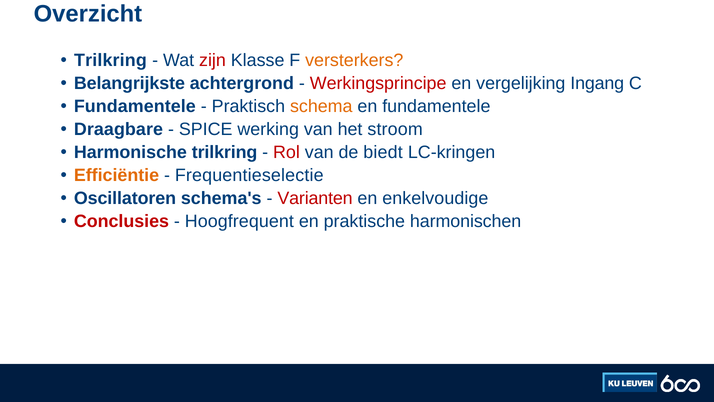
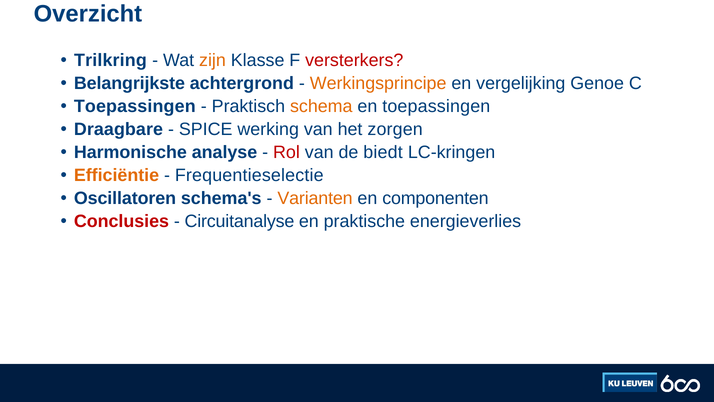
zijn colour: red -> orange (212, 60)
versterkers colour: orange -> red (354, 60)
Werkingsprincipe colour: red -> orange (378, 83)
Ingang: Ingang -> Genoe (597, 83)
Fundamentele: Fundamentele -> Toepassingen (135, 106)
en fundamentele: fundamentele -> toepassingen (436, 106)
stroom: stroom -> zorgen (395, 129)
Harmonische trilkring: trilkring -> analyse (225, 152)
Varianten colour: red -> orange (315, 198)
enkelvoudige: enkelvoudige -> componenten (435, 198)
Hoogfrequent: Hoogfrequent -> Circuitanalyse (239, 221)
harmonischen: harmonischen -> energieverlies (466, 221)
